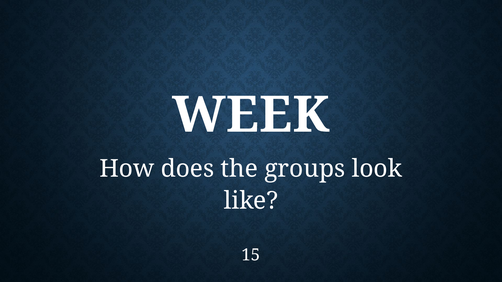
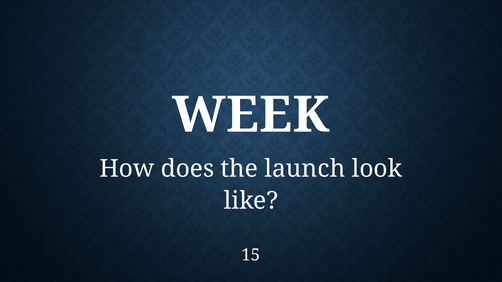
groups: groups -> launch (305, 169)
